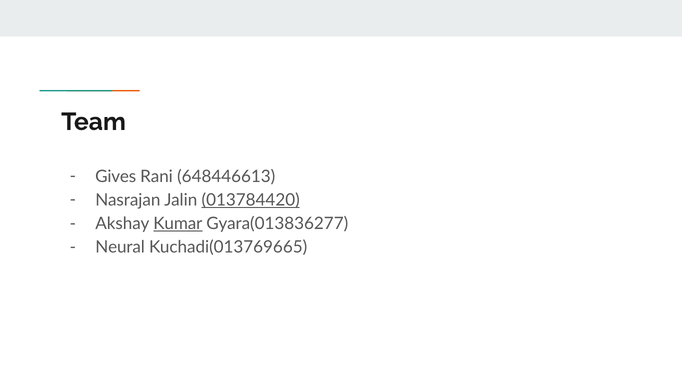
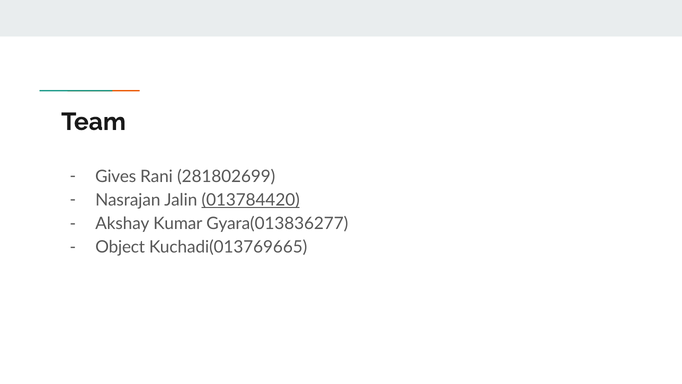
648446613: 648446613 -> 281802699 (226, 176)
Kumar underline: present -> none (178, 223)
Neural: Neural -> Object (120, 247)
